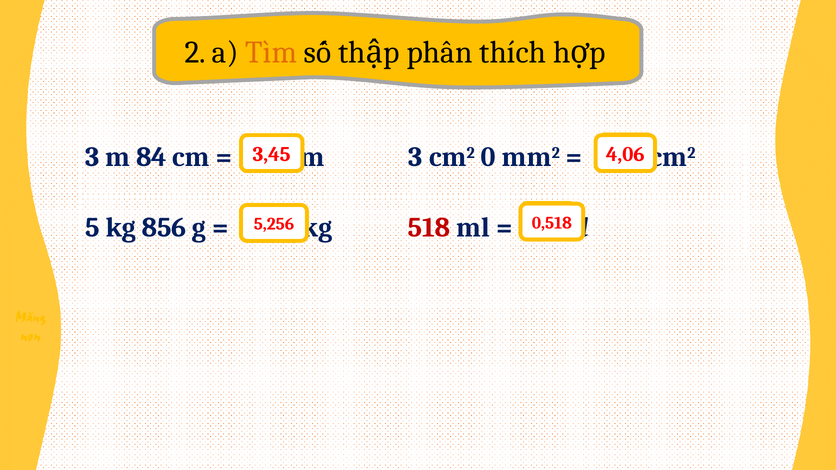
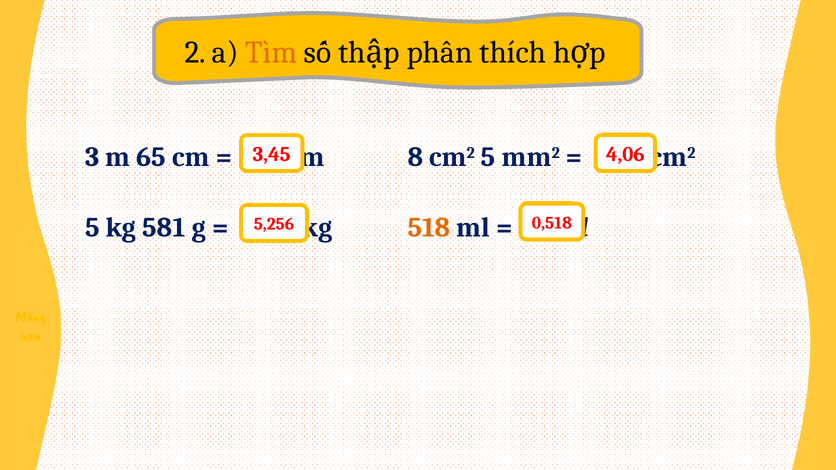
84: 84 -> 65 (151, 157)
3: 3 -> 8 (415, 157)
0: 0 -> 5 (488, 157)
856: 856 -> 581 (164, 228)
518 colour: red -> orange (429, 228)
